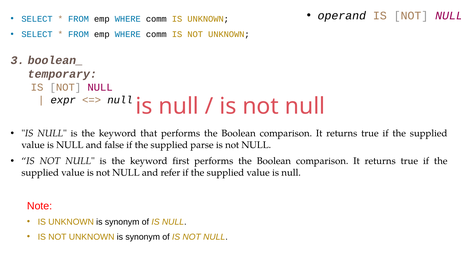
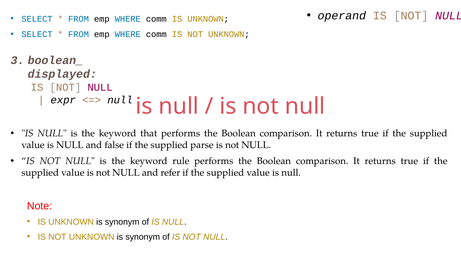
temporary: temporary -> displayed (62, 74)
first: first -> rule (181, 161)
